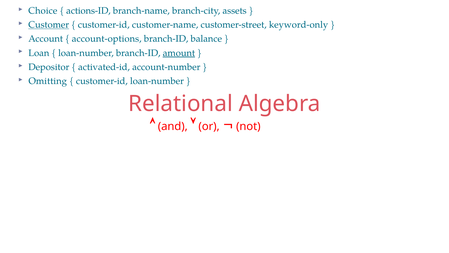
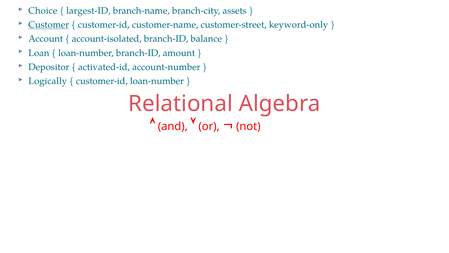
actions-ID: actions-ID -> largest-ID (88, 11)
account-options: account-options -> account-isolated (107, 39)
amount underline: present -> none (179, 53)
Omitting: Omitting -> Logically (48, 81)
